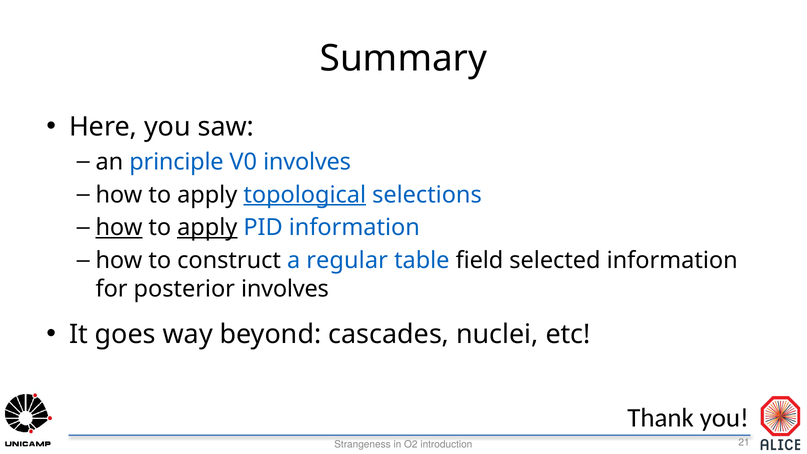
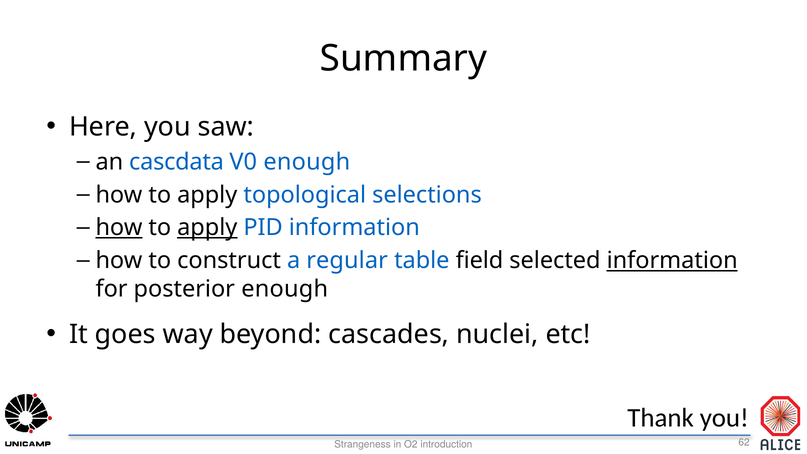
principle: principle -> cascdata (177, 162)
V0 involves: involves -> enough (307, 162)
topological underline: present -> none (305, 195)
information underline: none -> present (672, 261)
posterior involves: involves -> enough (285, 289)
21: 21 -> 62 (744, 443)
